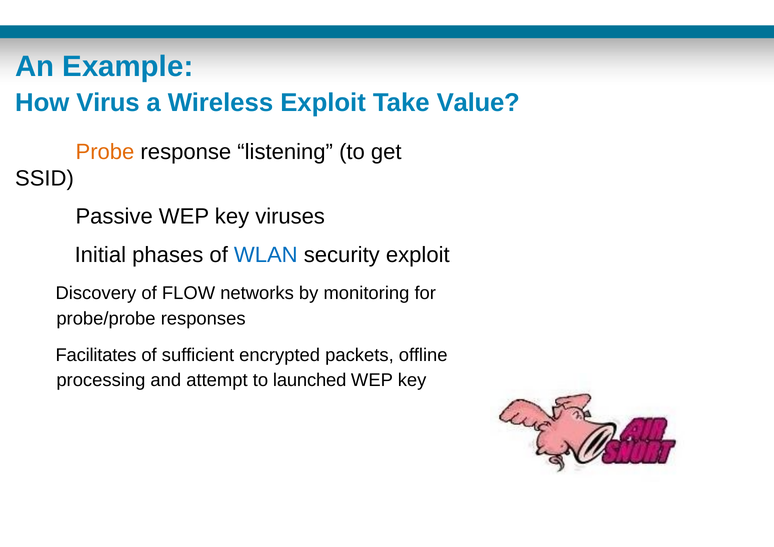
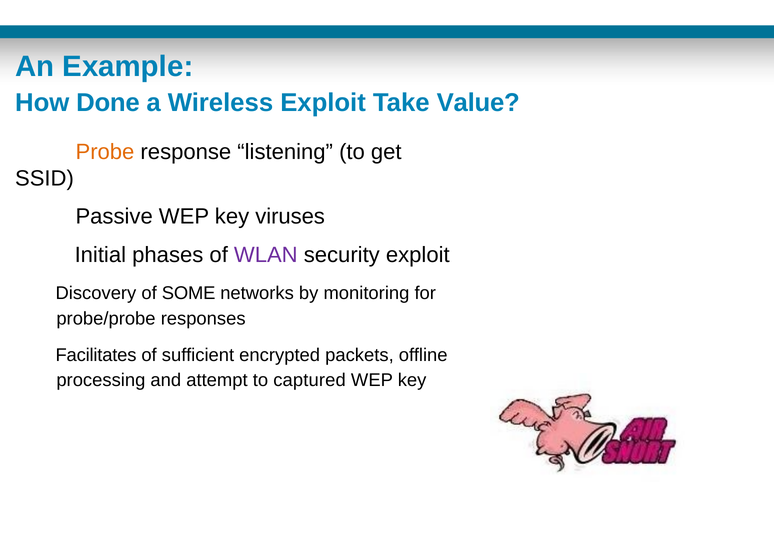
Virus: Virus -> Done (108, 103)
WLAN colour: blue -> purple (266, 255)
FLOW: FLOW -> SOME (189, 293)
launched: launched -> captured (310, 380)
